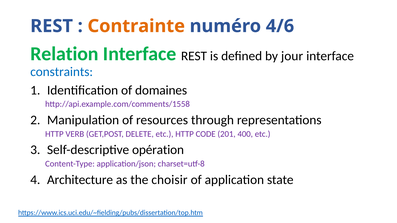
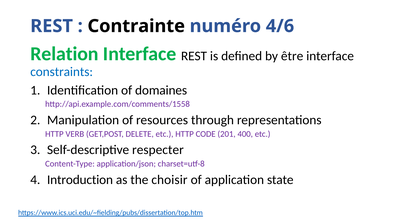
Contrainte colour: orange -> black (136, 26)
jour: jour -> être (292, 56)
opération: opération -> respecter (158, 150)
Architecture: Architecture -> Introduction (80, 180)
